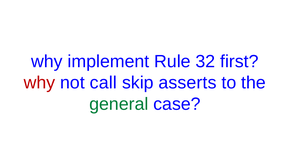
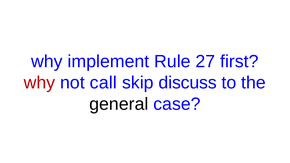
32: 32 -> 27 (205, 62)
asserts: asserts -> discuss (188, 83)
general colour: green -> black (119, 104)
